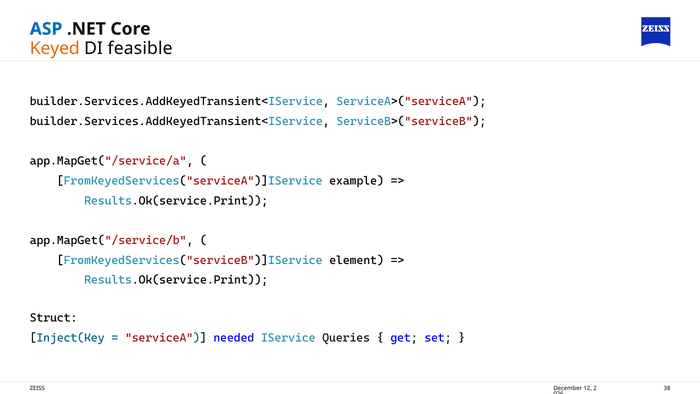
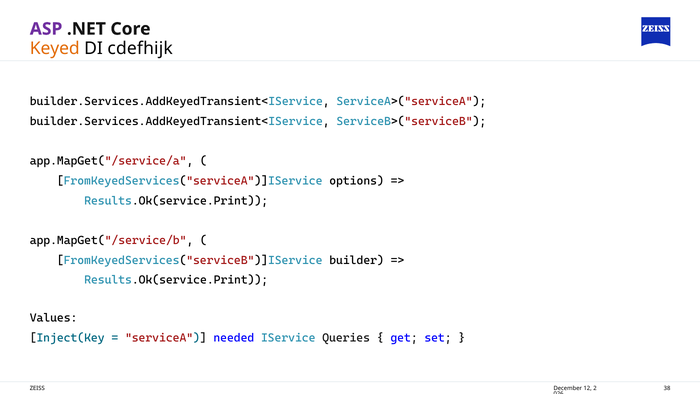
ASP colour: blue -> purple (46, 29)
feasible: feasible -> cdefhijk (140, 49)
example: example -> options (357, 181)
element: element -> builder (357, 260)
Struct: Struct -> Values (54, 318)
